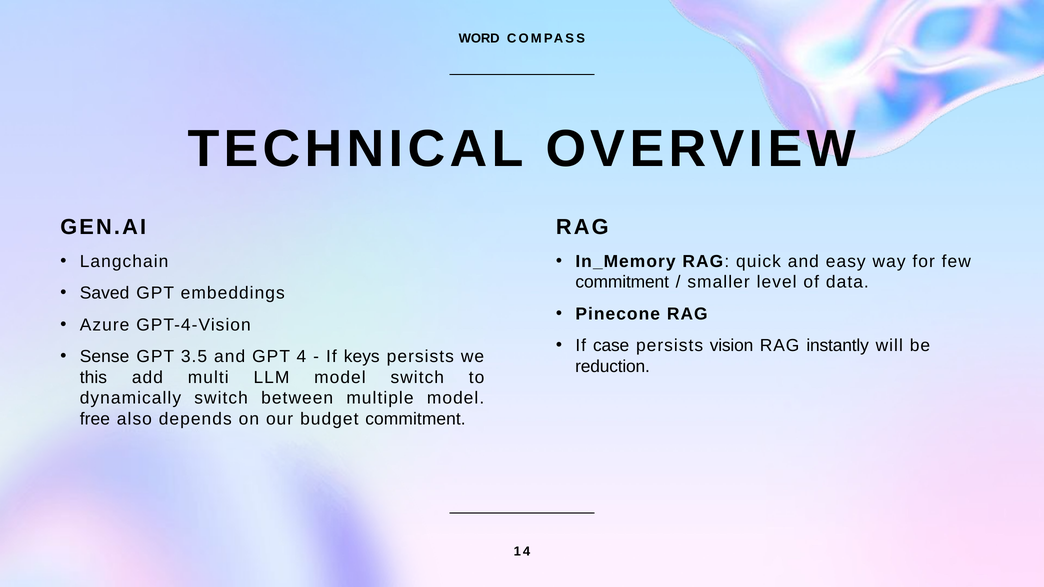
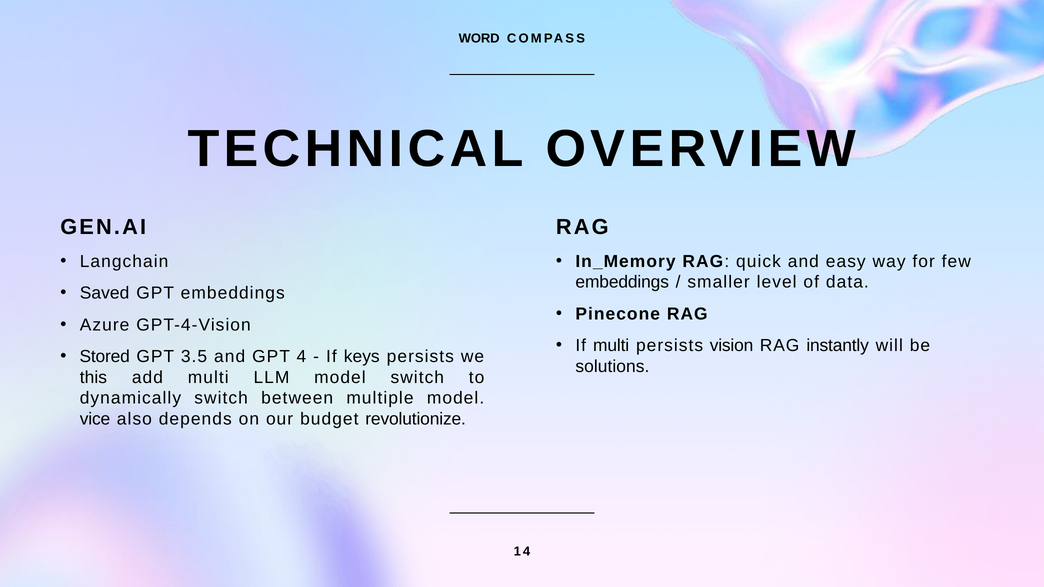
commitment: commitment -> embeddings (622, 282)
If case: case -> multi (611, 346)
Sense: Sense -> Stored (105, 357)
reduction: reduction -> solutions (612, 367)
free: free -> vice (95, 419)
budget commitment: commitment -> revolutionize (416, 419)
